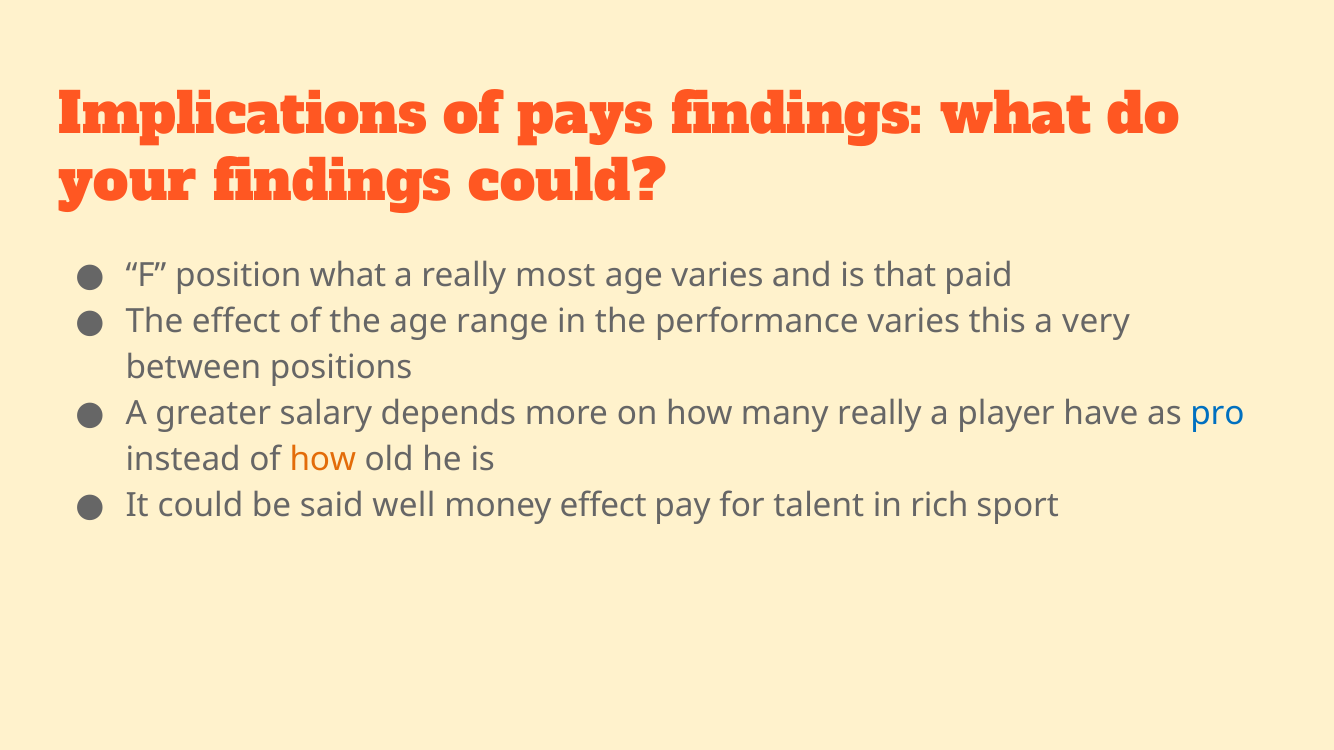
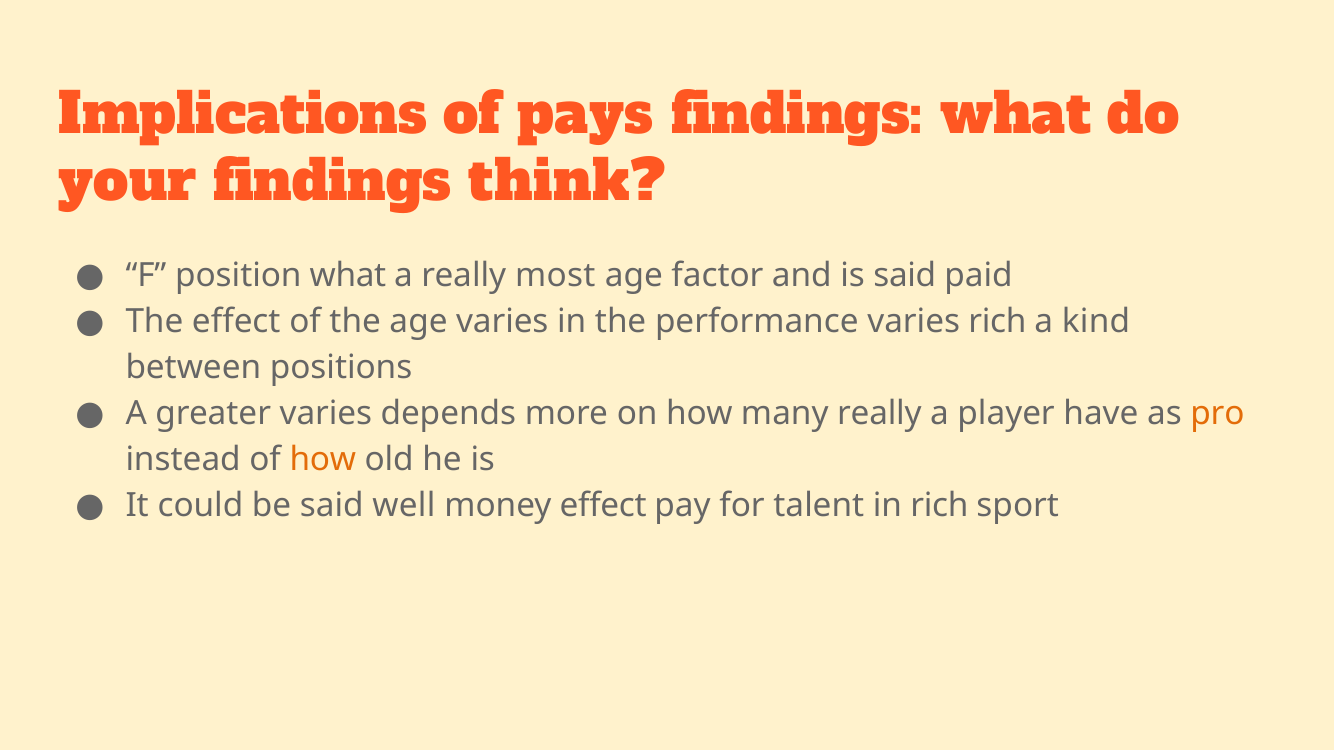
findings could: could -> think (567, 182)
age varies: varies -> factor (717, 276)
is that: that -> said (905, 276)
age range: range -> varies (502, 322)
varies this: this -> rich (997, 322)
very: very -> kind (1096, 322)
greater salary: salary -> varies (326, 414)
pro colour: blue -> orange (1217, 414)
